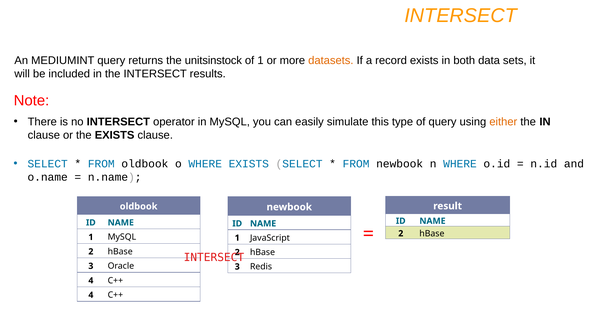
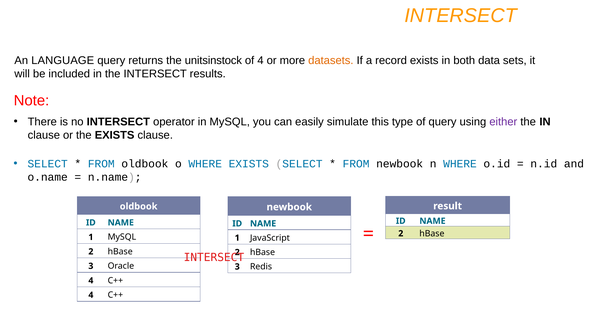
MEDIUMINT: MEDIUMINT -> LANGUAGE (63, 60)
of 1: 1 -> 4 (260, 60)
either colour: orange -> purple (503, 122)
